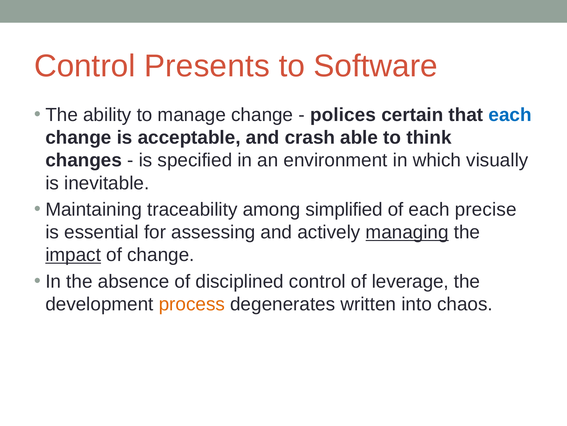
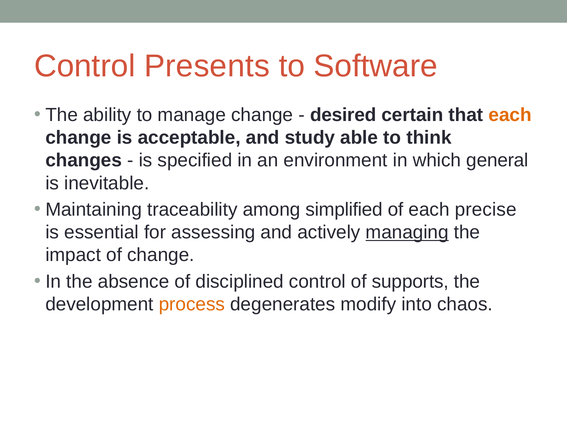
polices: polices -> desired (343, 115)
each colour: blue -> orange (510, 115)
crash: crash -> study (310, 137)
visually: visually -> general (497, 160)
impact underline: present -> none (73, 255)
leverage: leverage -> supports (410, 281)
written: written -> modify (368, 304)
